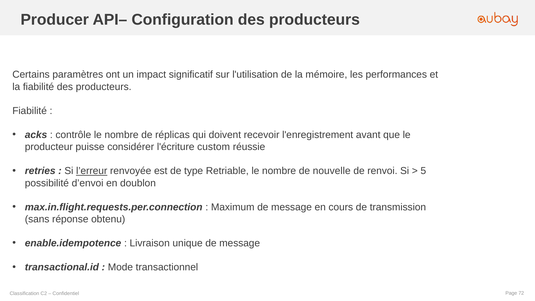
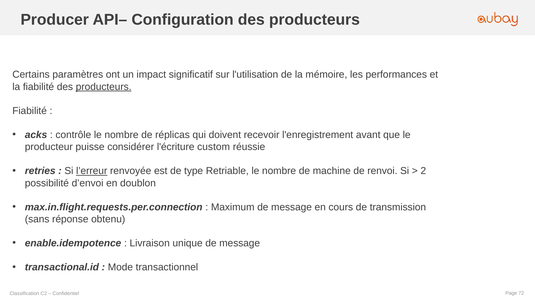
producteurs underline: none -> present (104, 87)
nouvelle: nouvelle -> machine (332, 171)
5: 5 -> 2 (423, 171)
